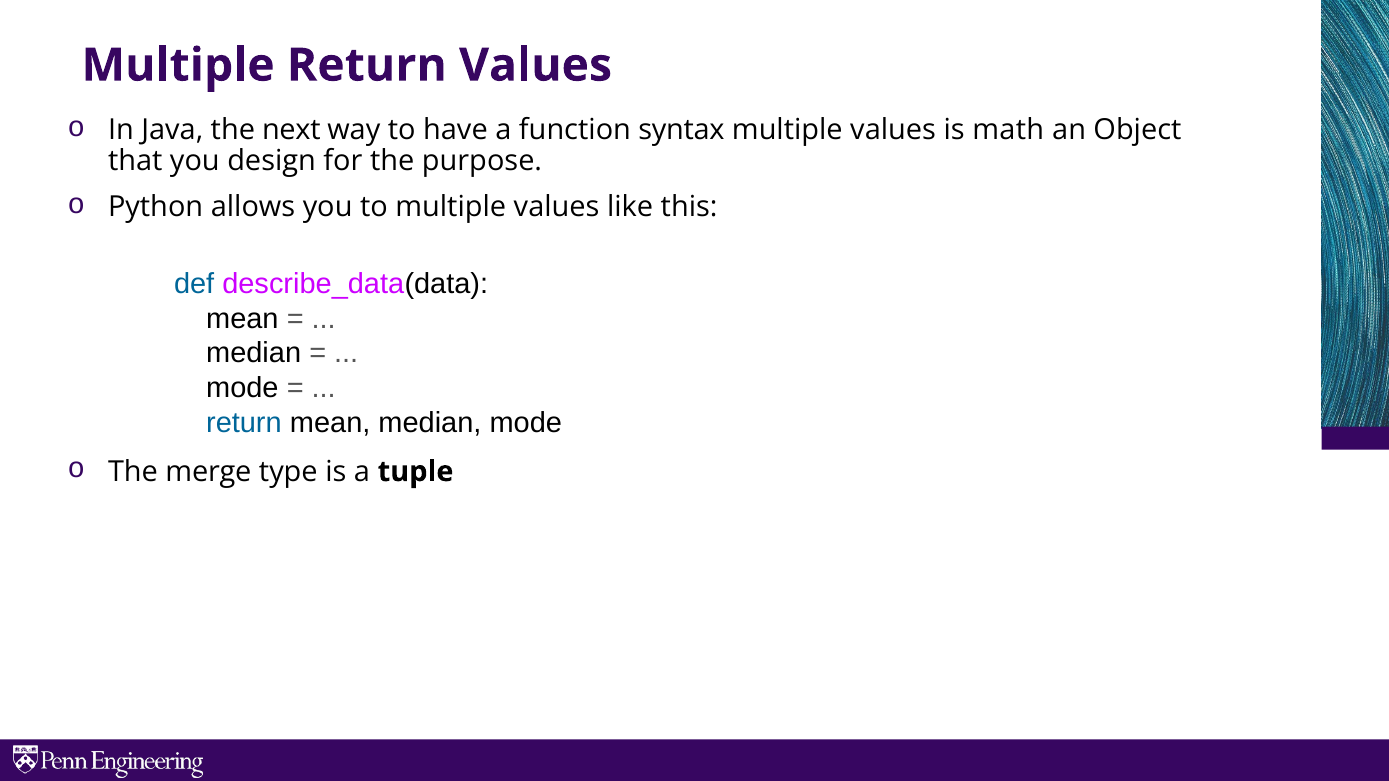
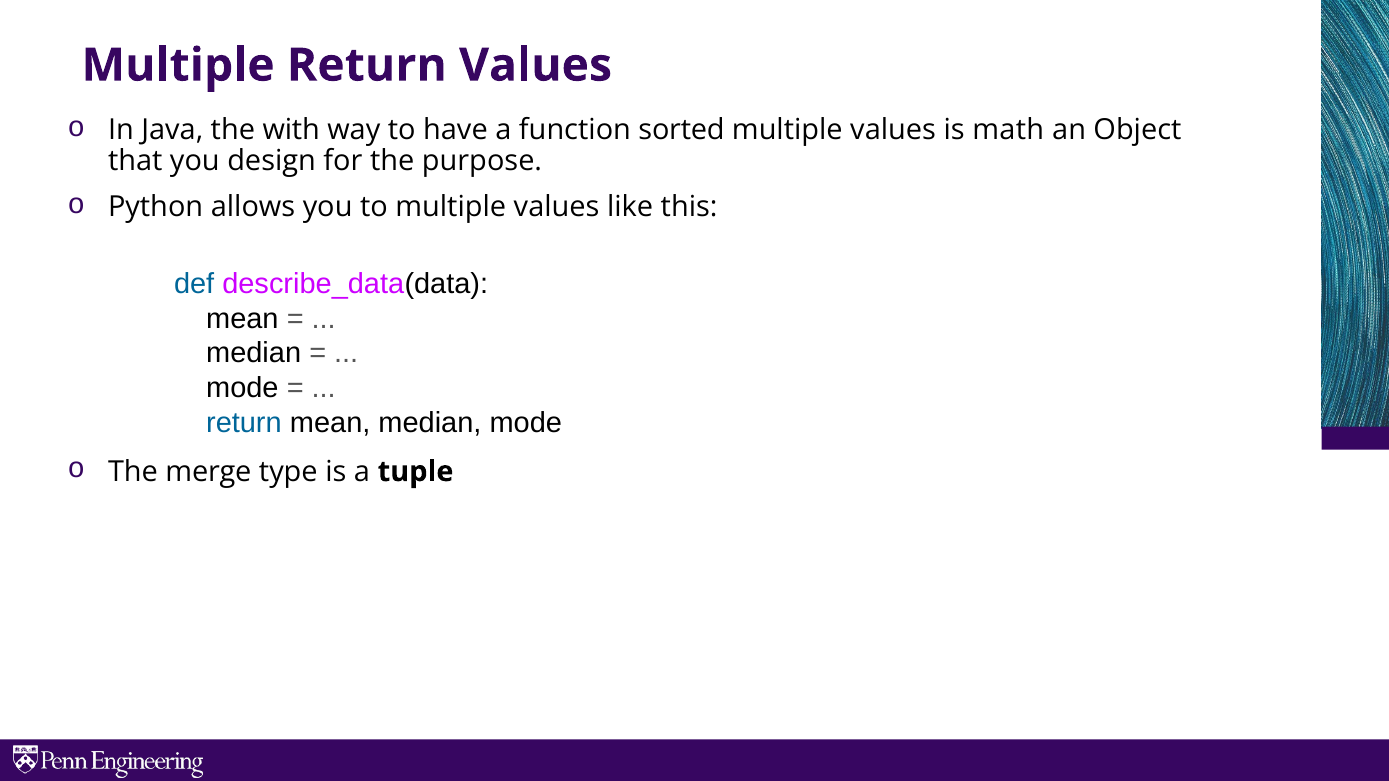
next: next -> with (291, 130)
syntax: syntax -> sorted (681, 130)
